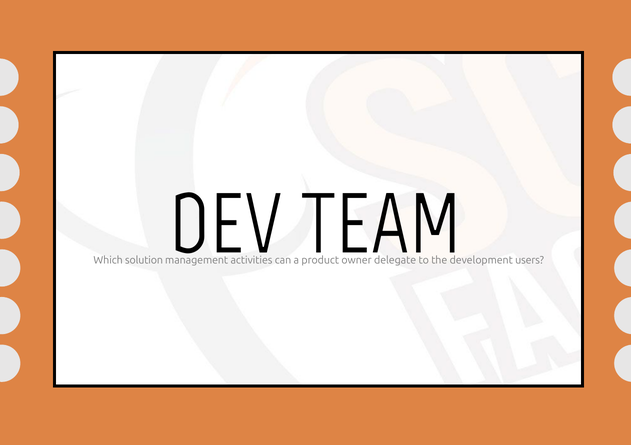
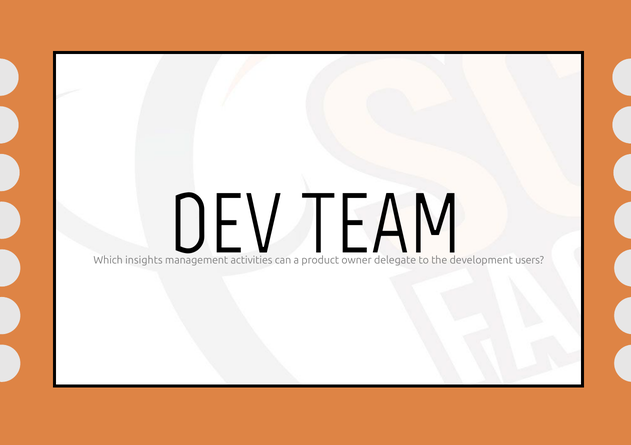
solution: solution -> insights (144, 260)
